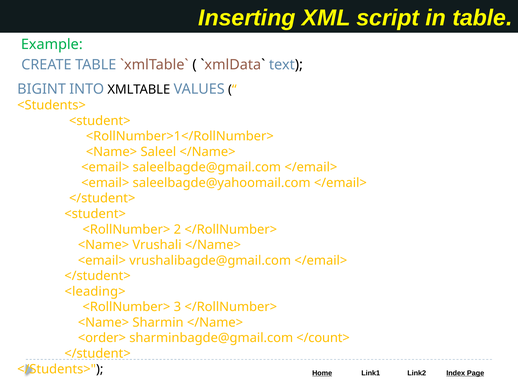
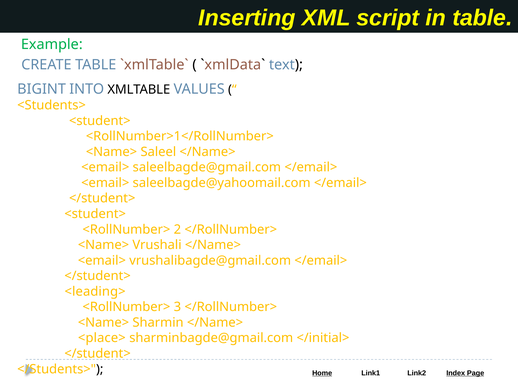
<order>: <order> -> <place> (102, 338)
</count>: </count> -> </initial> (323, 338)
